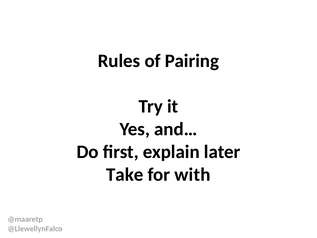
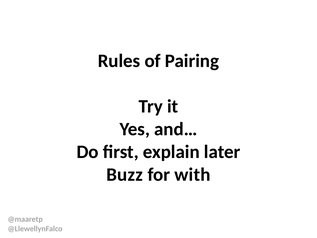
Take: Take -> Buzz (125, 174)
